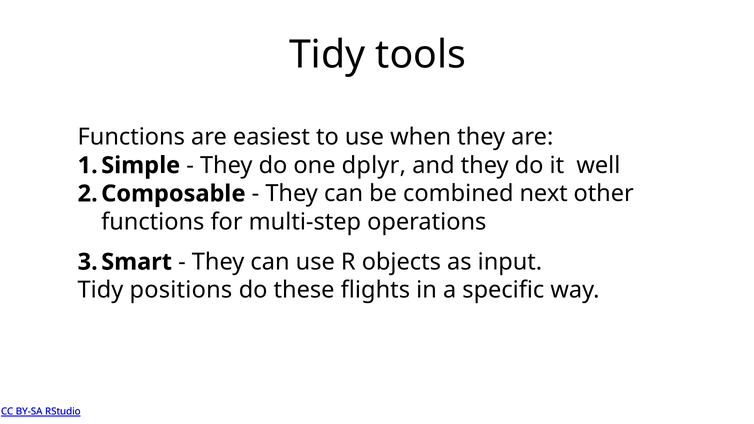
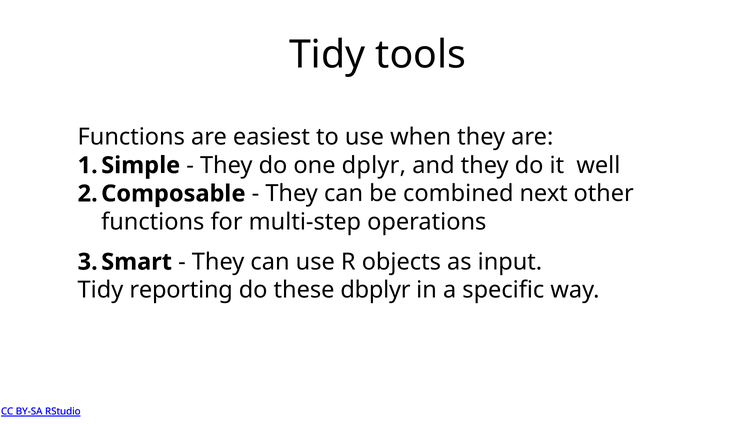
positions: positions -> reporting (181, 290)
flights: flights -> dbplyr (376, 290)
